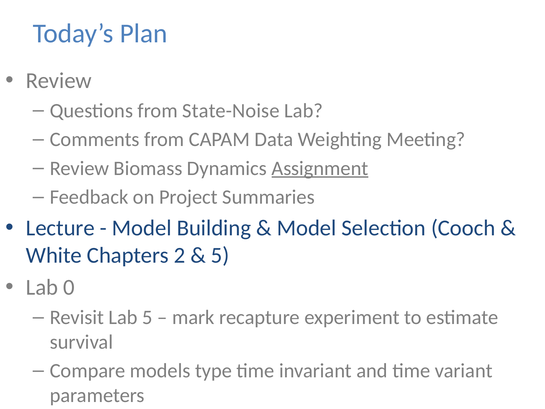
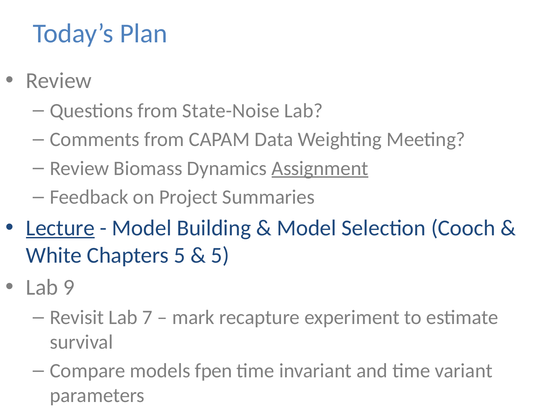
Lecture underline: none -> present (60, 228)
Chapters 2: 2 -> 5 (180, 255)
0: 0 -> 9 (69, 287)
Lab 5: 5 -> 7 (147, 317)
type: type -> fpen (214, 371)
